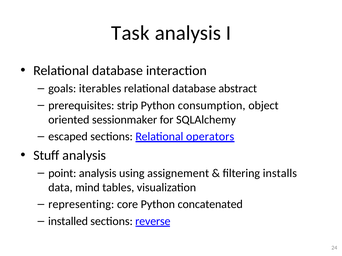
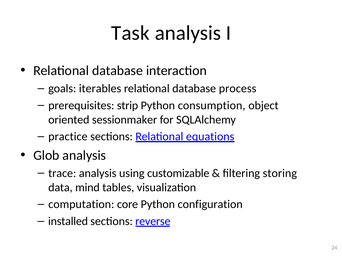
abstract: abstract -> process (238, 89)
escaped: escaped -> practice (68, 137)
operators: operators -> equations (210, 137)
Stuff: Stuff -> Glob (46, 156)
point: point -> trace (62, 174)
assignement: assignement -> customizable (178, 174)
installs: installs -> storing (280, 174)
representing: representing -> computation (81, 205)
concatenated: concatenated -> configuration (210, 205)
